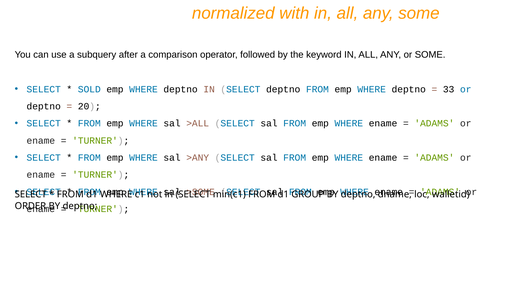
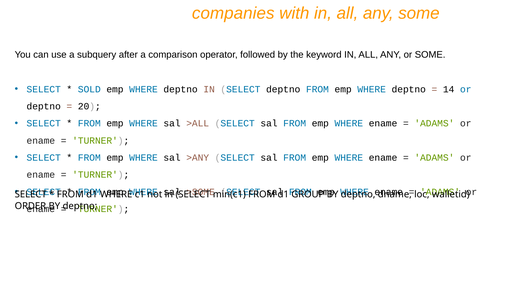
normalized: normalized -> companies (233, 13)
33: 33 -> 14 (449, 89)
